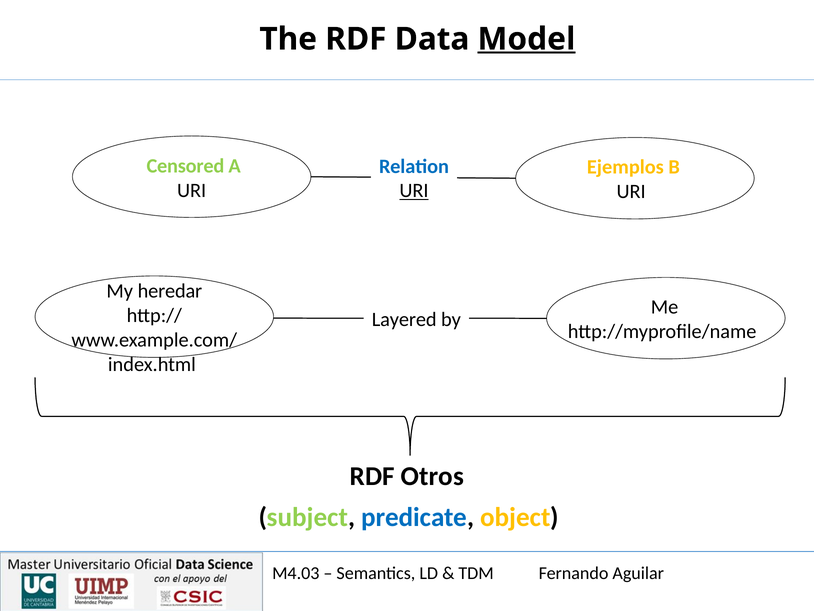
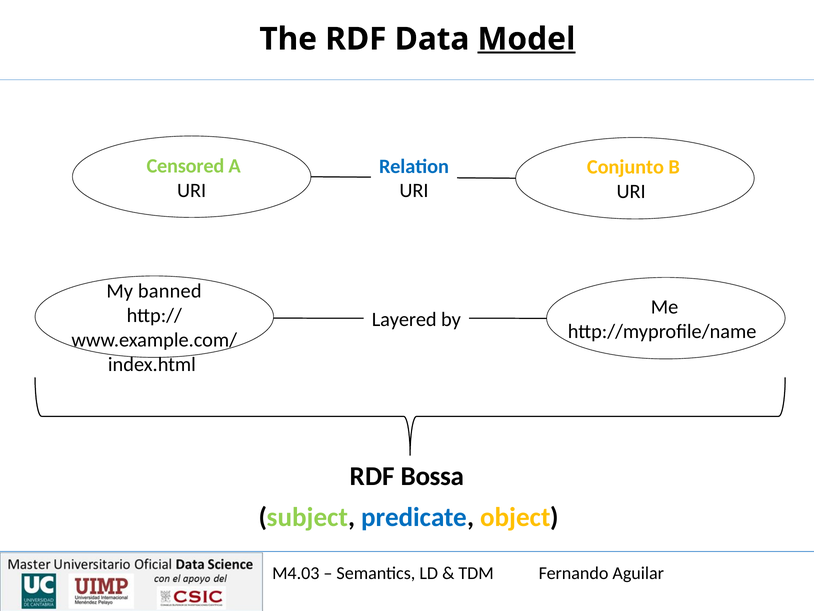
Ejemplos: Ejemplos -> Conjunto (625, 167)
URI underline: present -> none (414, 191)
heredar: heredar -> banned (170, 291)
Otros: Otros -> Bossa (433, 476)
